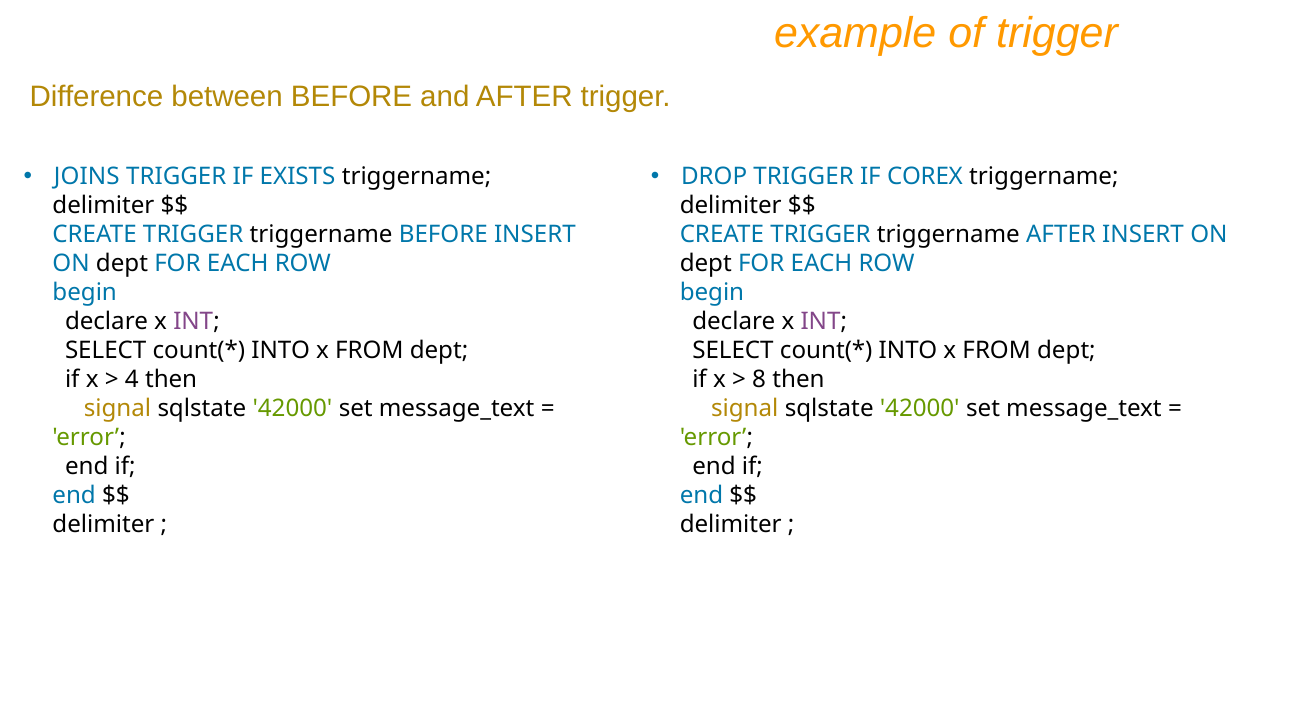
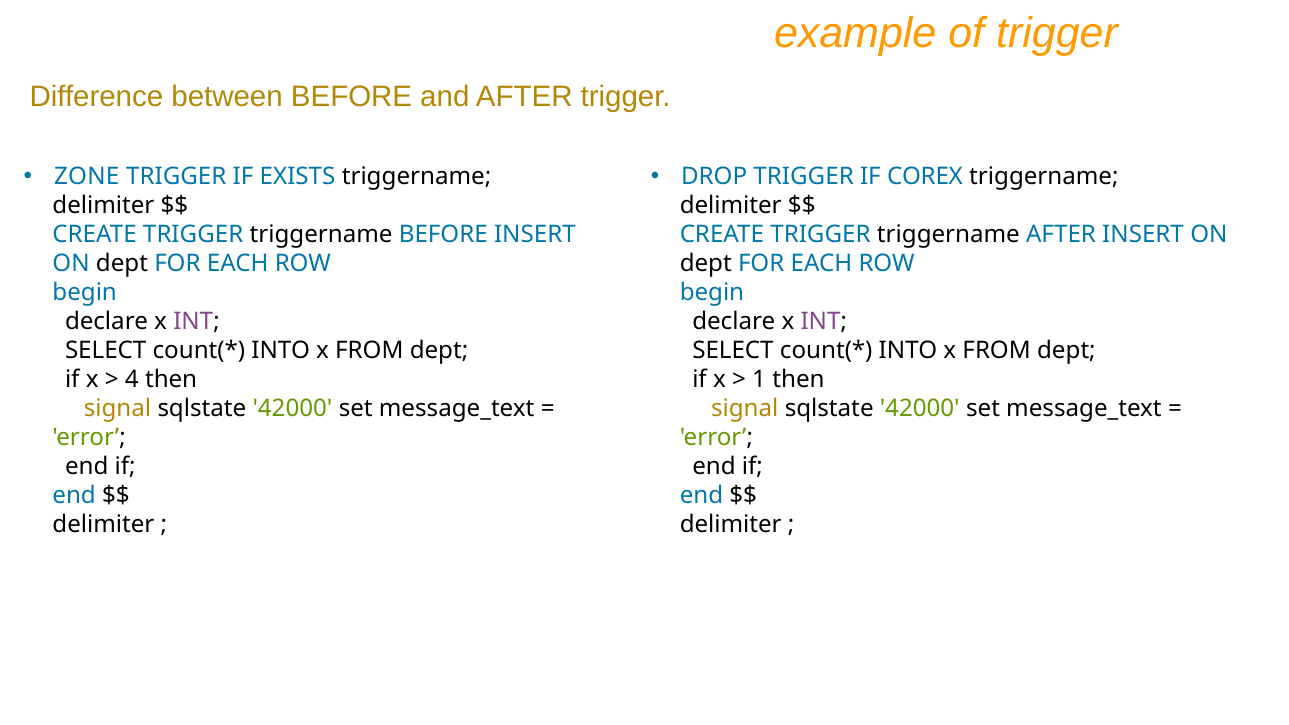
JOINS: JOINS -> ZONE (87, 177)
8: 8 -> 1 (759, 380)
